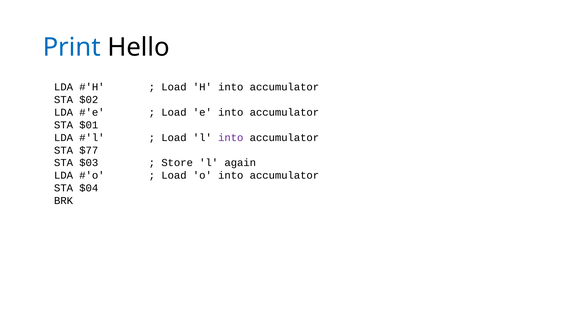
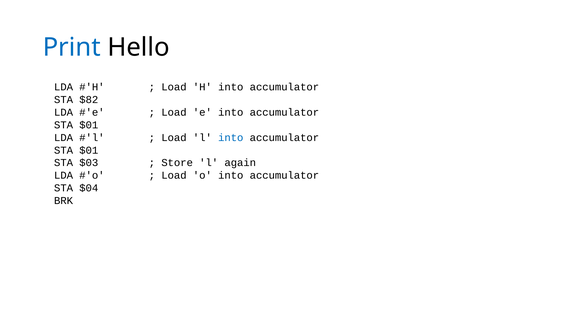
$02: $02 -> $82 (89, 100)
into colour: purple -> blue (231, 137)
$77: $77 -> $01 (89, 150)
